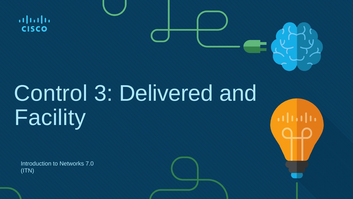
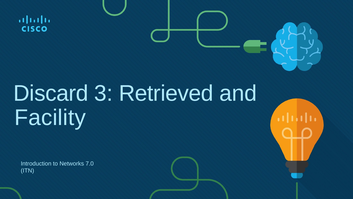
Control: Control -> Discard (51, 93)
Delivered: Delivered -> Retrieved (166, 93)
